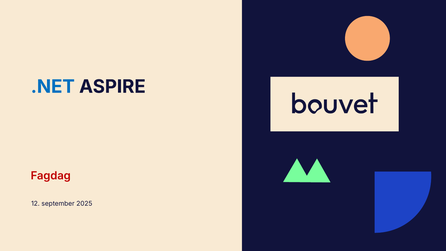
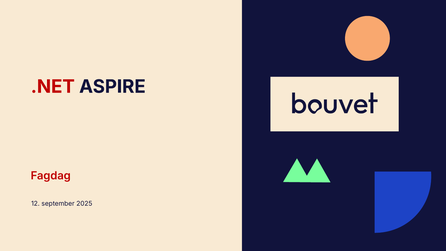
.NET colour: blue -> red (53, 87)
